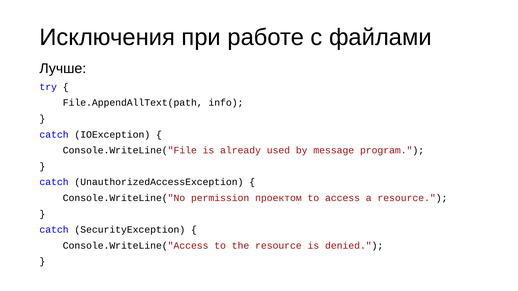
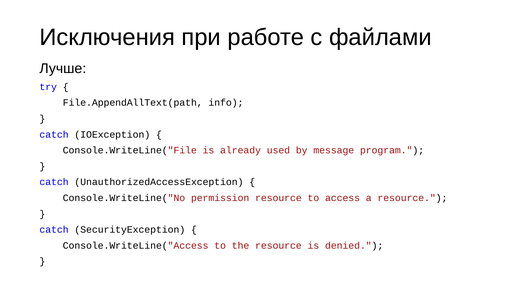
permission проектом: проектом -> resource (278, 198)
